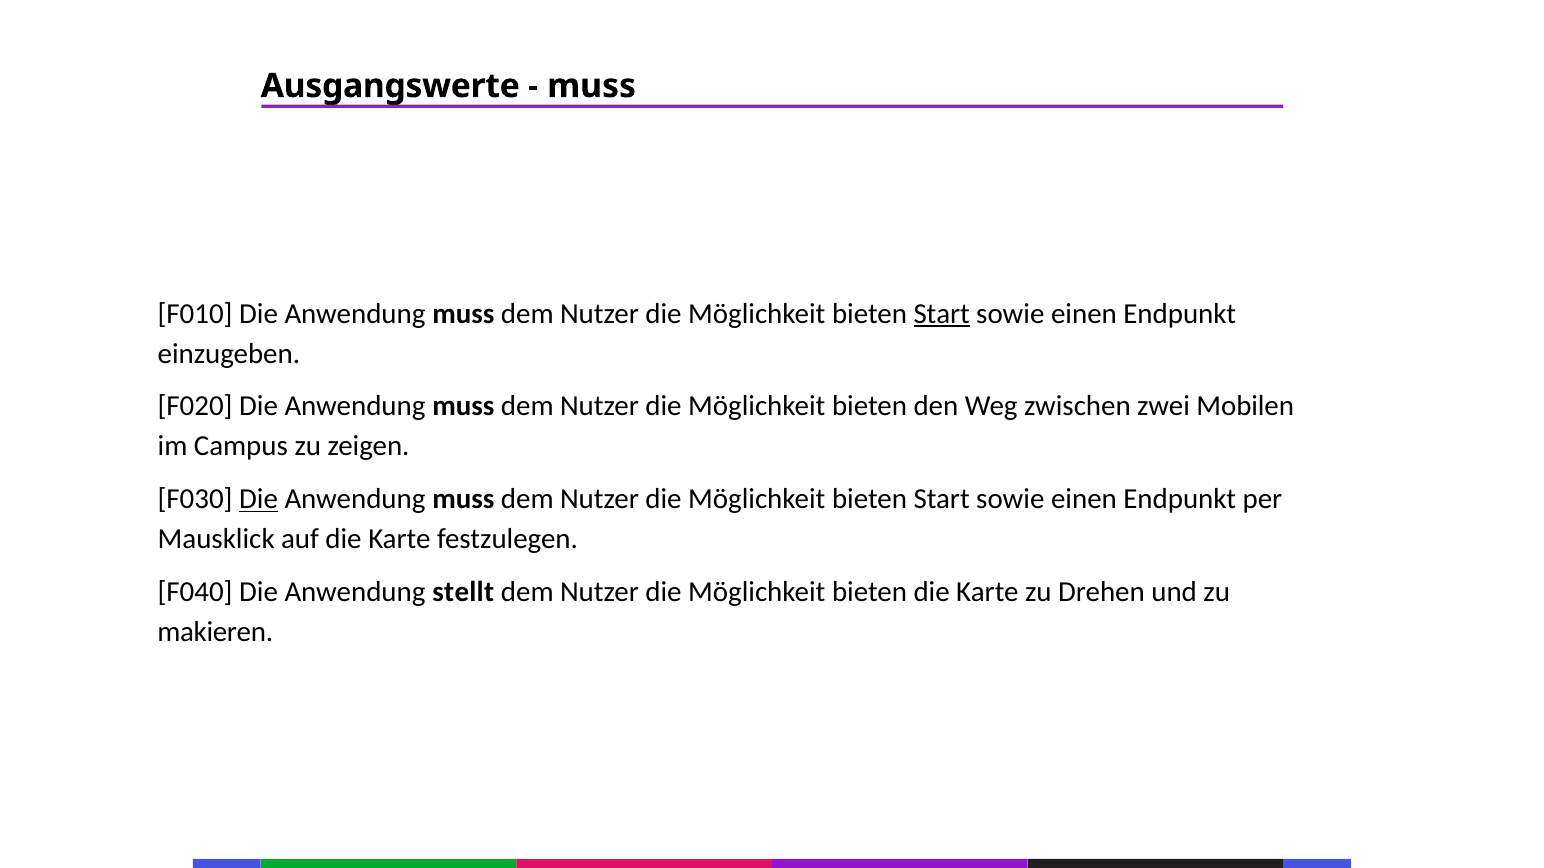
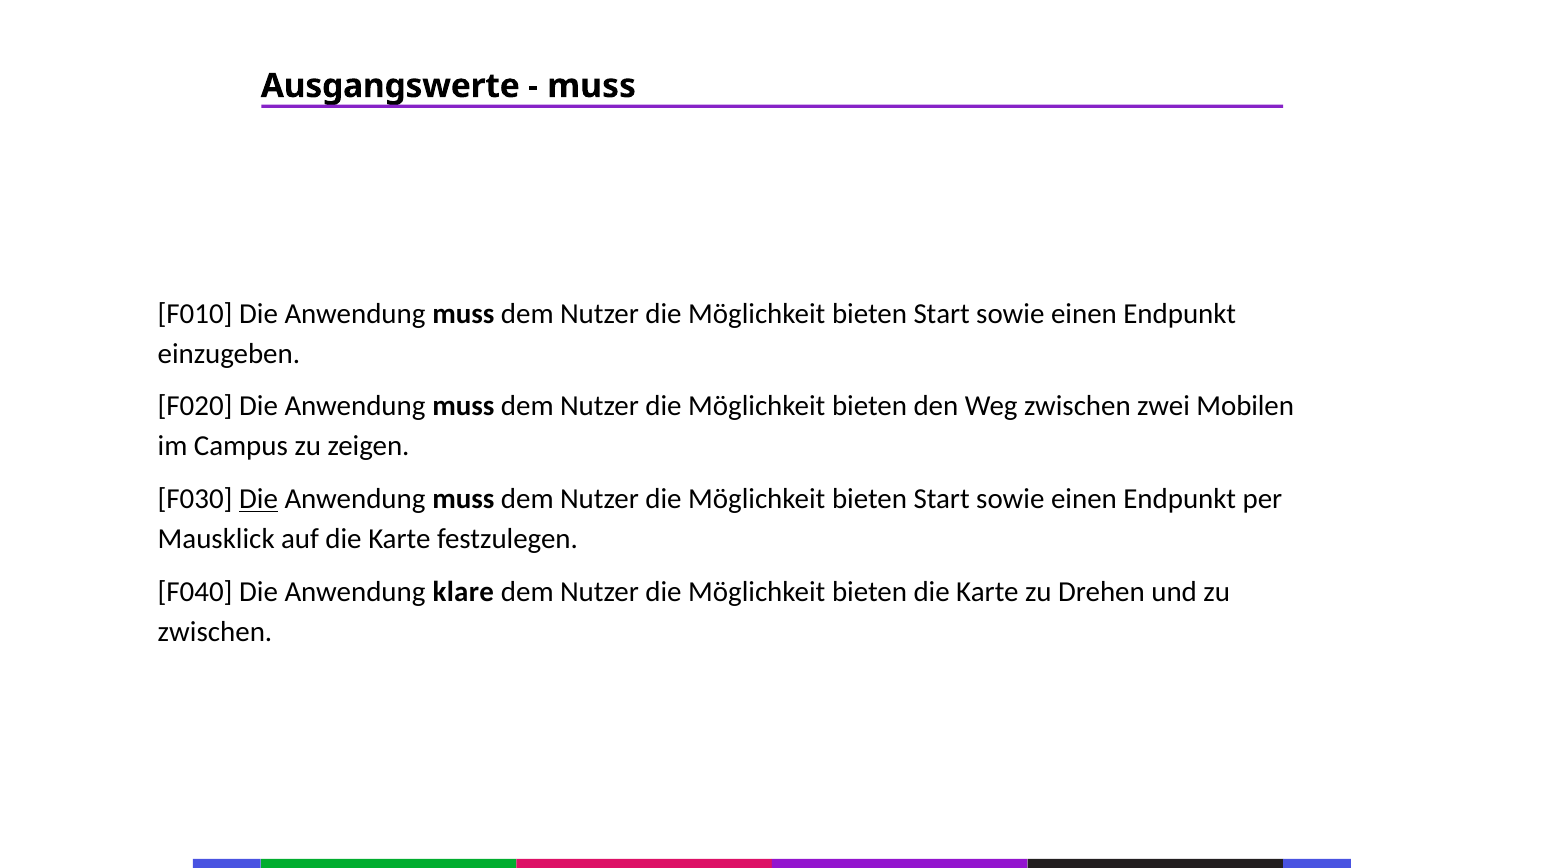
Start underline: present -> none (942, 314)
stellt: stellt -> klare (463, 592)
makieren: makieren -> zwischen (215, 632)
